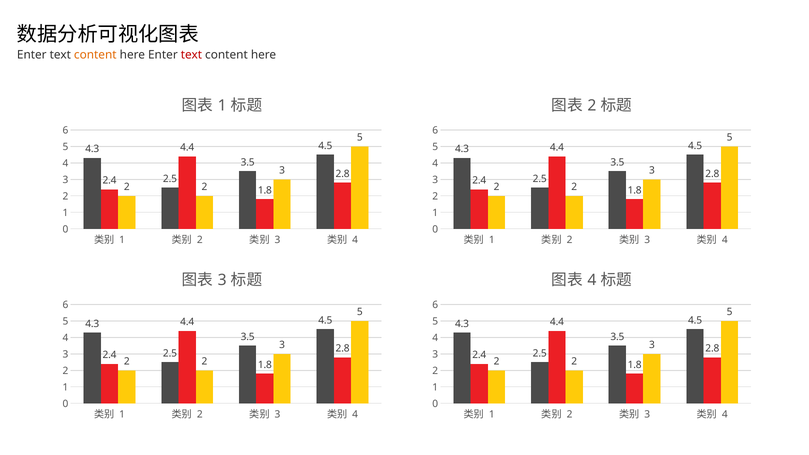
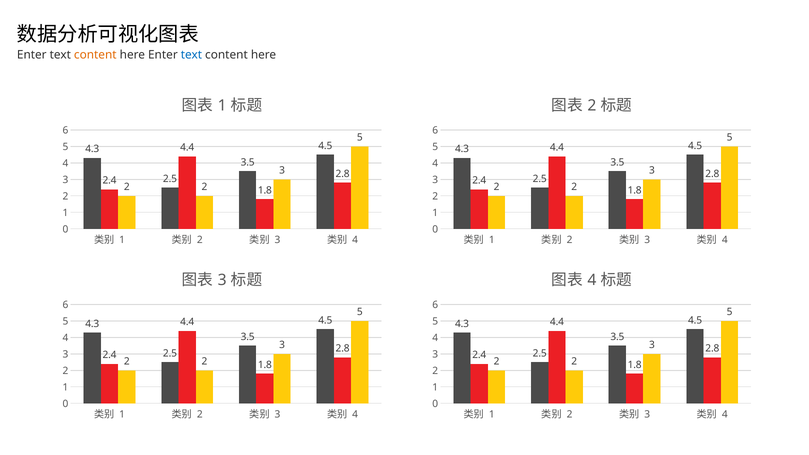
text colour: red -> blue (191, 55)
